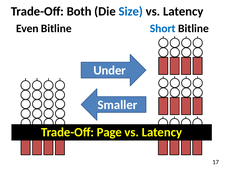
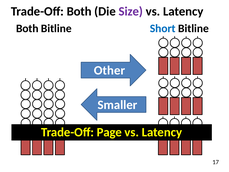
Size colour: blue -> purple (131, 11)
Even: Even -> Both (27, 28)
Under: Under -> Other (110, 70)
